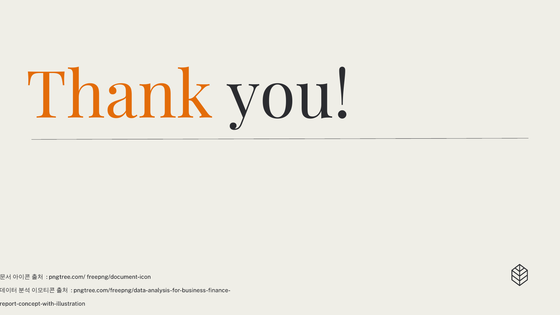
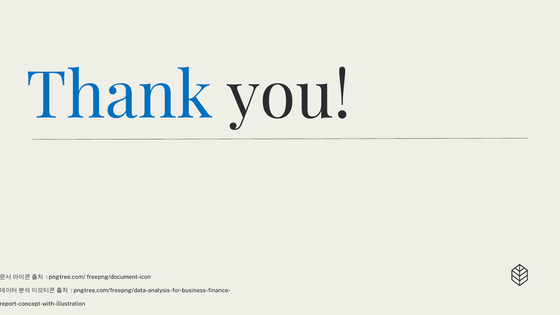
Thank colour: orange -> blue (119, 96)
